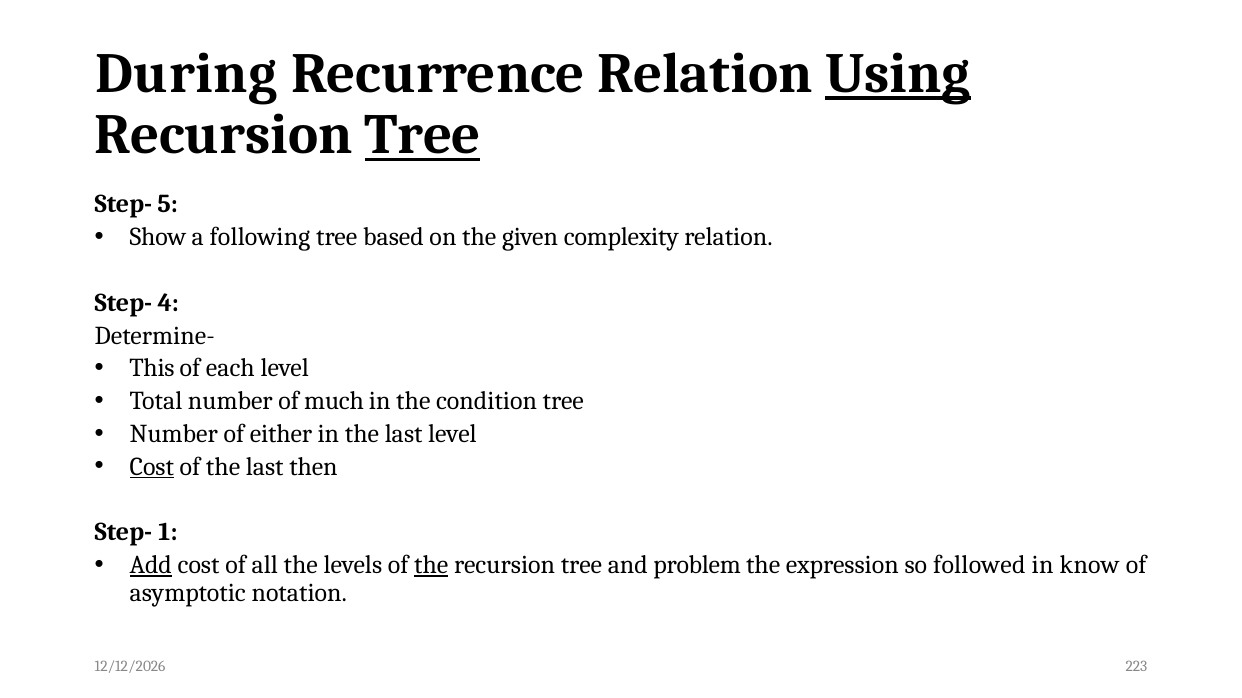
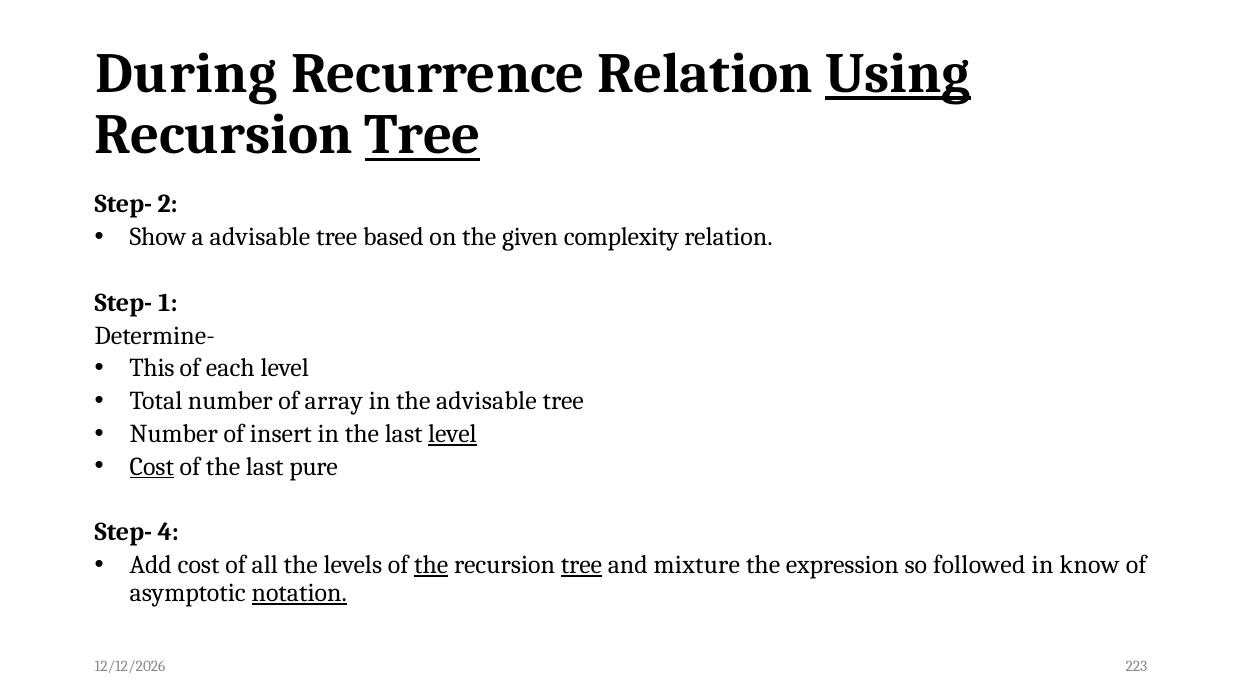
5: 5 -> 2 (168, 204)
a following: following -> advisable (260, 237)
4: 4 -> 1 (168, 303)
much: much -> array (334, 401)
the condition: condition -> advisable (486, 401)
either: either -> insert (281, 434)
level underline: none -> present (452, 434)
then: then -> pure (314, 467)
1: 1 -> 4 (168, 533)
Add underline: present -> none (151, 566)
tree underline: none -> present (581, 566)
problem: problem -> mixture (697, 566)
notation underline: none -> present (299, 594)
